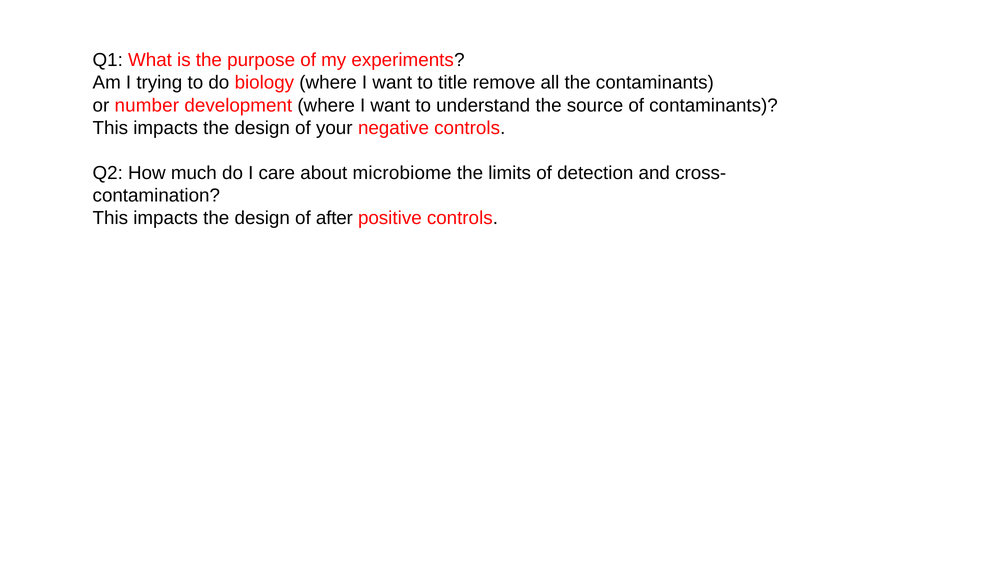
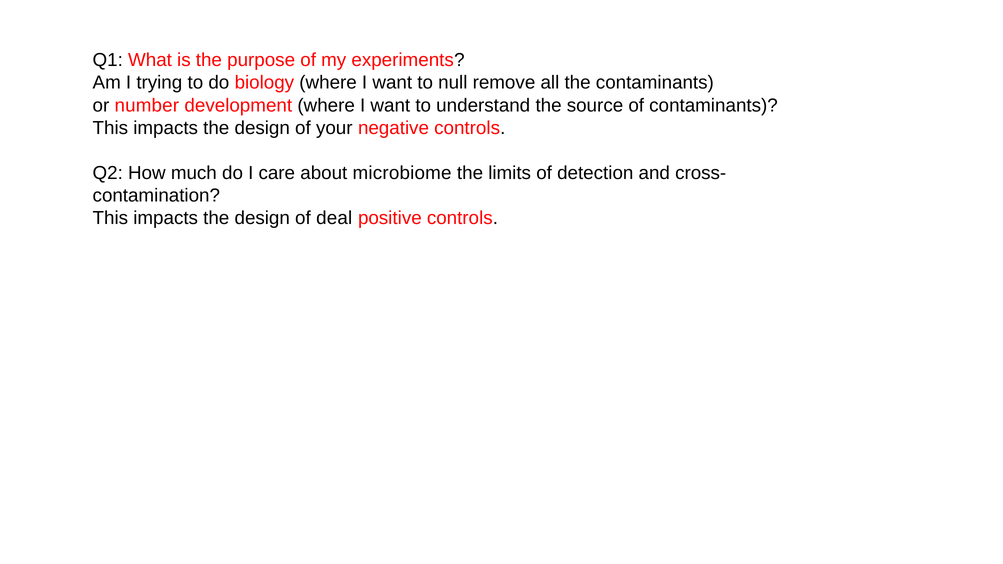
title: title -> null (453, 83)
after: after -> deal (334, 218)
